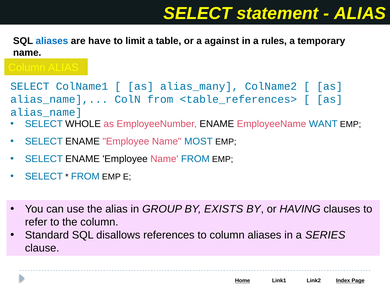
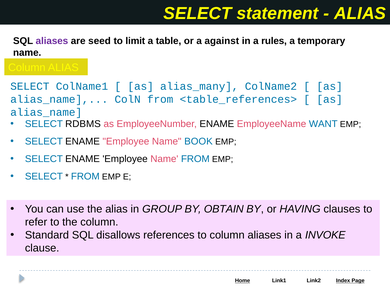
aliases colour: blue -> purple (52, 41)
have: have -> seed (99, 41)
WHOLE: WHOLE -> RDBMS (83, 124)
MOST: MOST -> BOOK (198, 142)
EXISTS: EXISTS -> OBTAIN (224, 209)
SERIES: SERIES -> INVOKE (325, 235)
